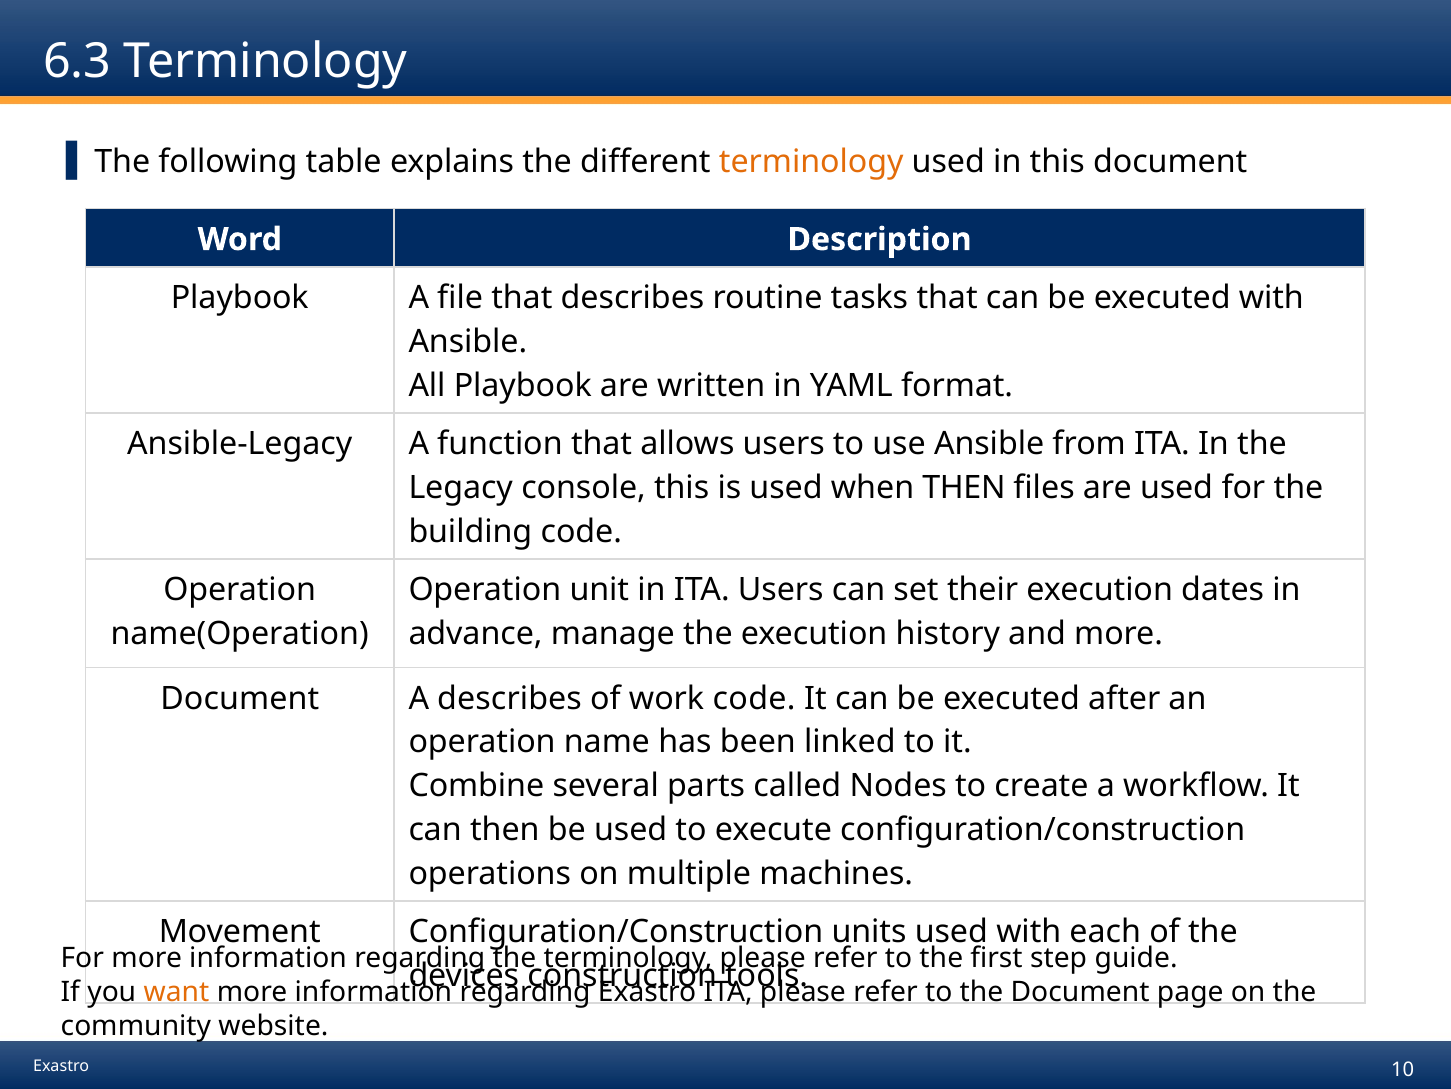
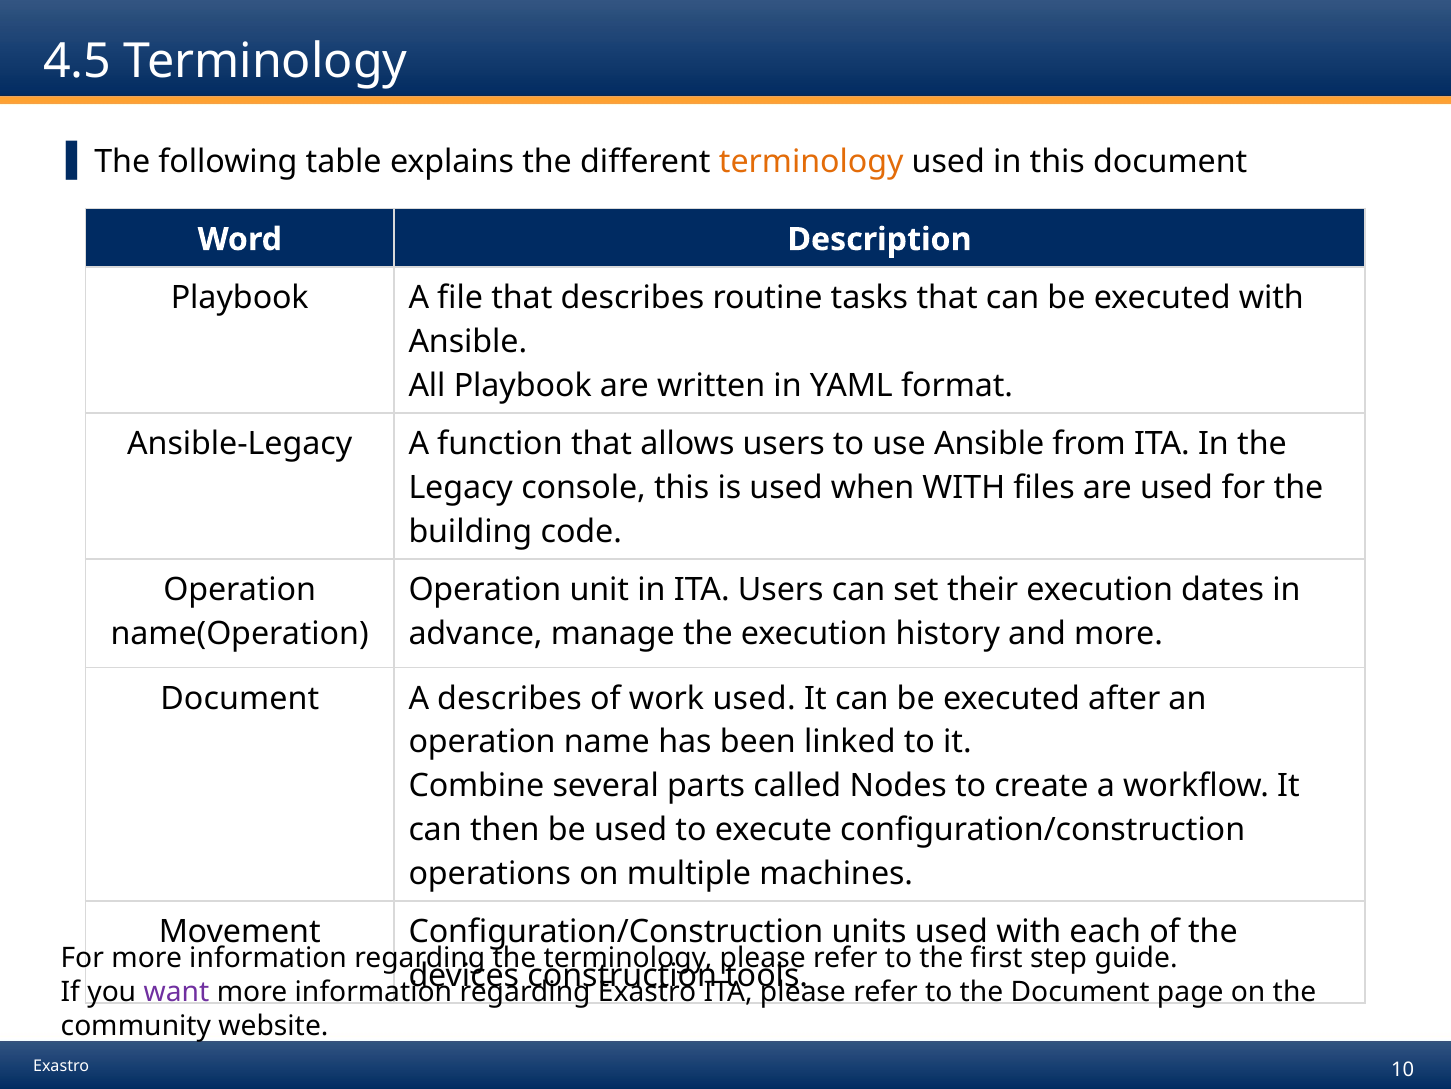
6.3: 6.3 -> 4.5 (77, 62)
when THEN: THEN -> WITH (964, 487)
work code: code -> used (754, 698)
want colour: orange -> purple (176, 991)
